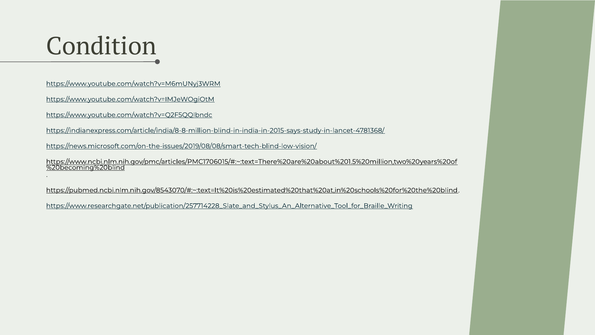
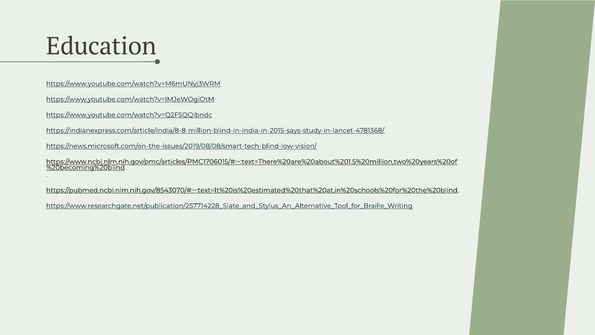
Condition: Condition -> Education (101, 46)
